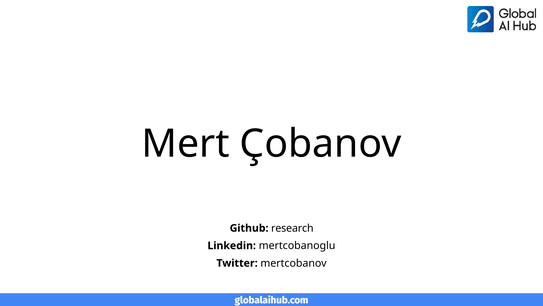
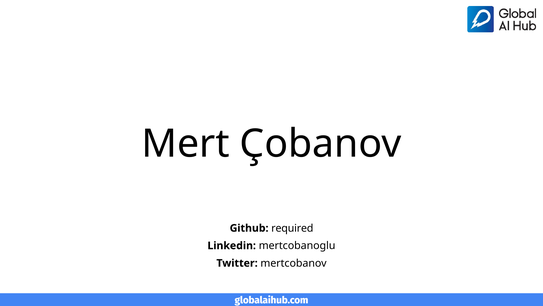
research: research -> required (292, 228)
